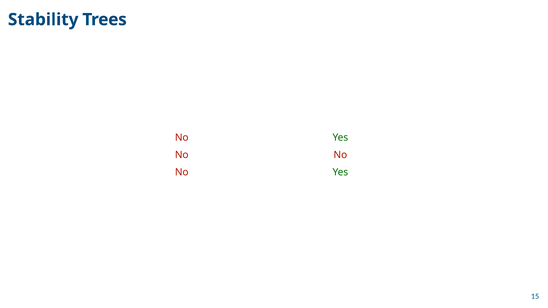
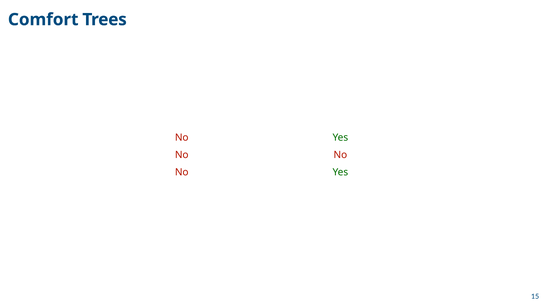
Stability: Stability -> Comfort (43, 20)
